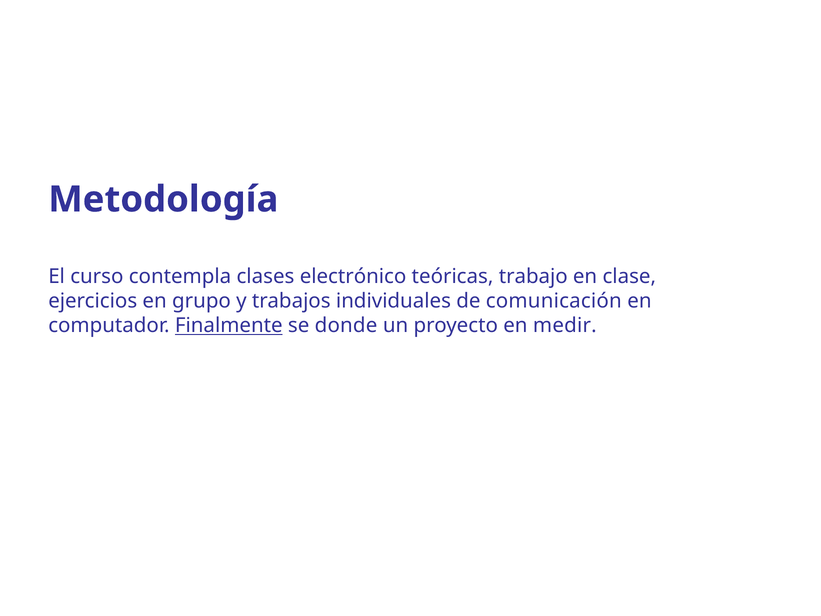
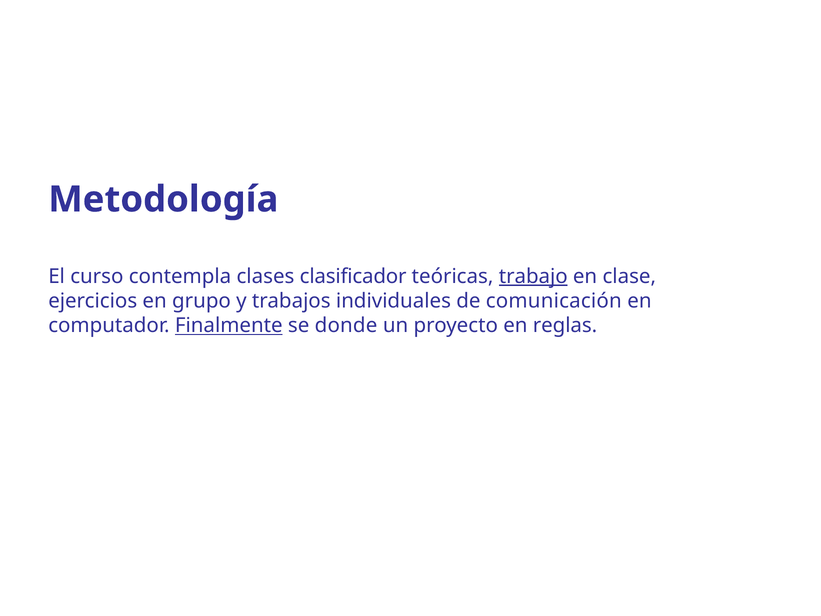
electrónico: electrónico -> clasificador (353, 276)
trabajo underline: none -> present (533, 276)
medir: medir -> reglas (565, 326)
